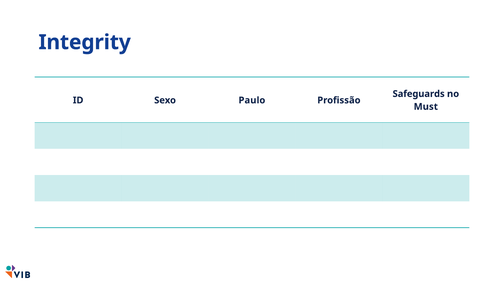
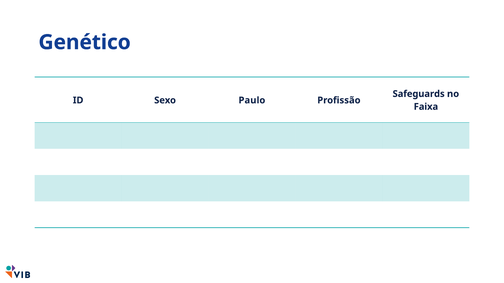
Integrity: Integrity -> Genético (85, 42)
Must: Must -> Faixa (426, 107)
